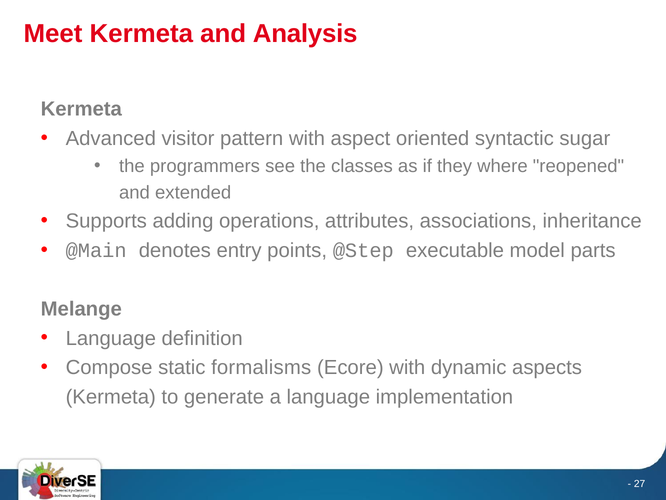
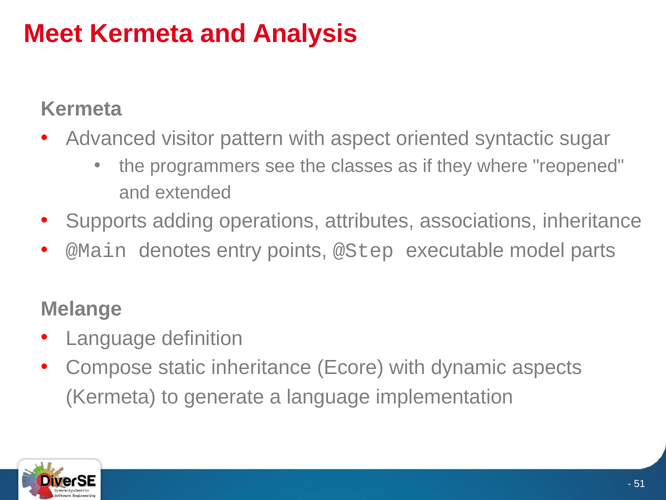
static formalisms: formalisms -> inheritance (261, 367)
27: 27 -> 51 (640, 483)
